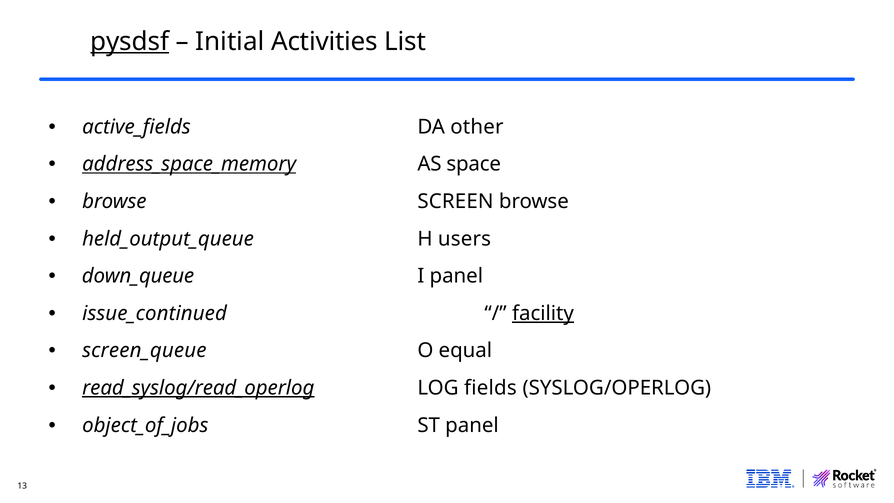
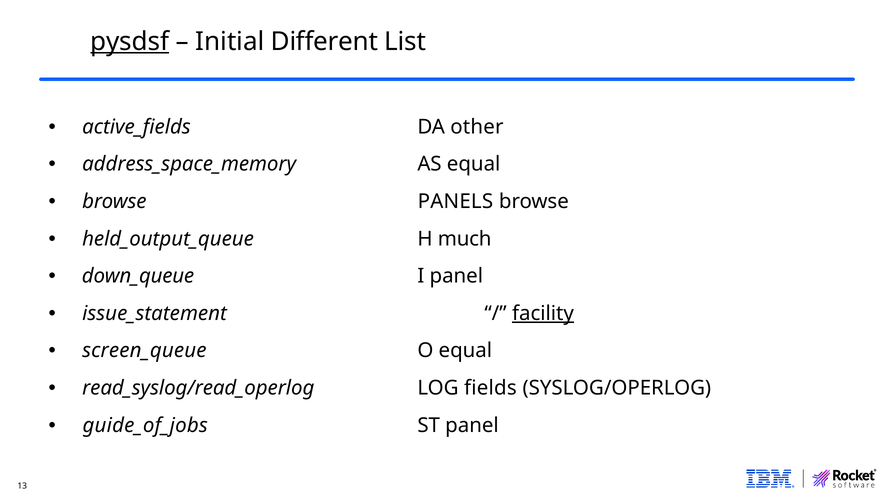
Activities: Activities -> Different (324, 42)
address_space_memory underline: present -> none (189, 164)
AS space: space -> equal (474, 164)
SCREEN: SCREEN -> PANELS (455, 201)
users: users -> much (465, 239)
issue_continued: issue_continued -> issue_statement (155, 313)
read_syslog/read_operlog underline: present -> none (198, 388)
object_of_jobs: object_of_jobs -> guide_of_jobs (145, 425)
